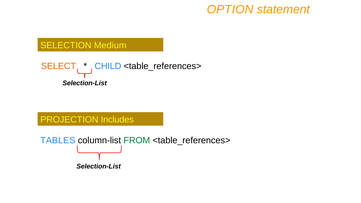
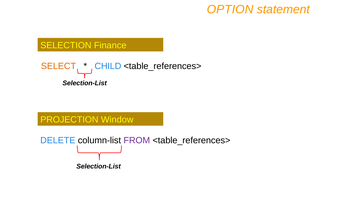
Medium: Medium -> Finance (110, 45)
Includes: Includes -> Window (117, 120)
TABLES: TABLES -> DELETE (58, 140)
FROM colour: green -> purple (137, 140)
